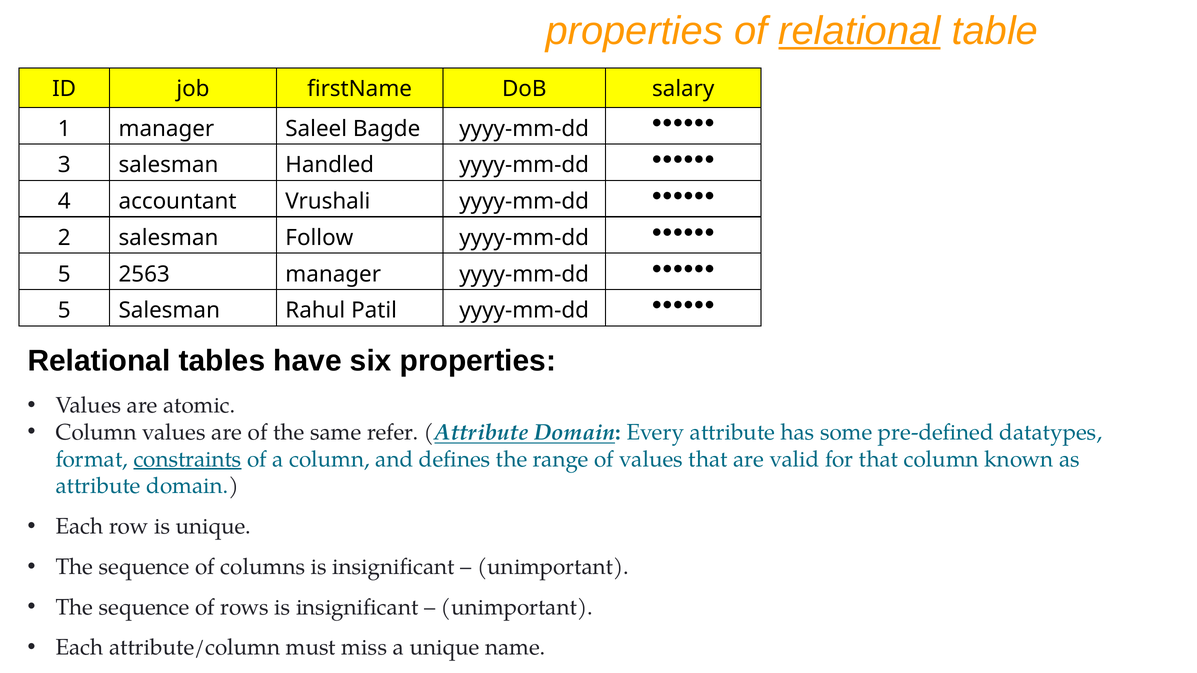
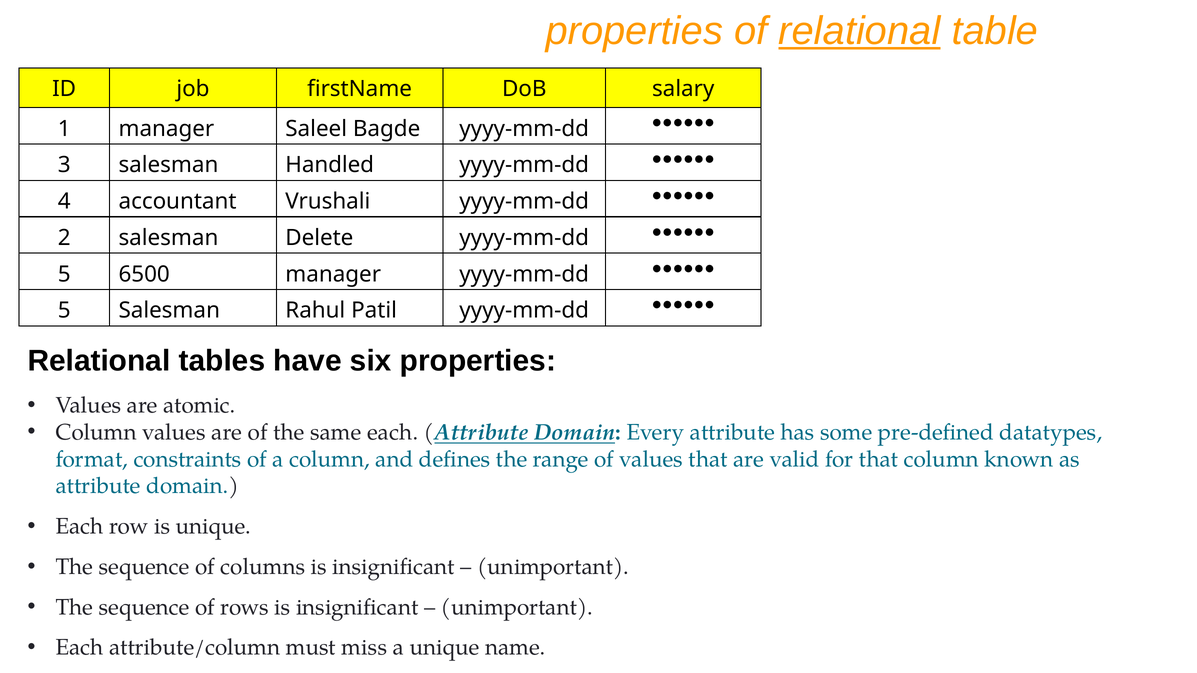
Follow: Follow -> Delete (319, 238)
2563: 2563 -> 6500 (144, 274)
same refer: refer -> each (393, 432)
constraints underline: present -> none (188, 459)
